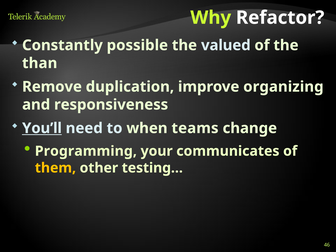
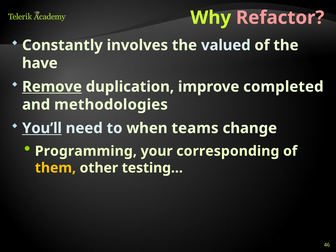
Refactor colour: white -> pink (280, 18)
possible: possible -> involves (137, 45)
than: than -> have (40, 63)
Remove underline: none -> present (52, 87)
organizing: organizing -> completed (283, 87)
responsiveness: responsiveness -> methodologies (111, 105)
communicates: communicates -> corresponding (228, 151)
